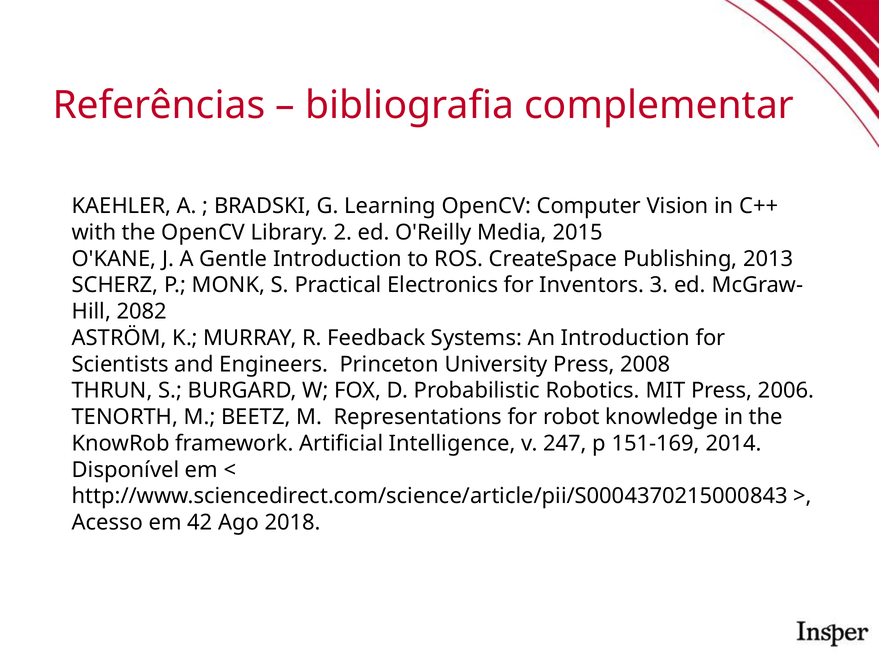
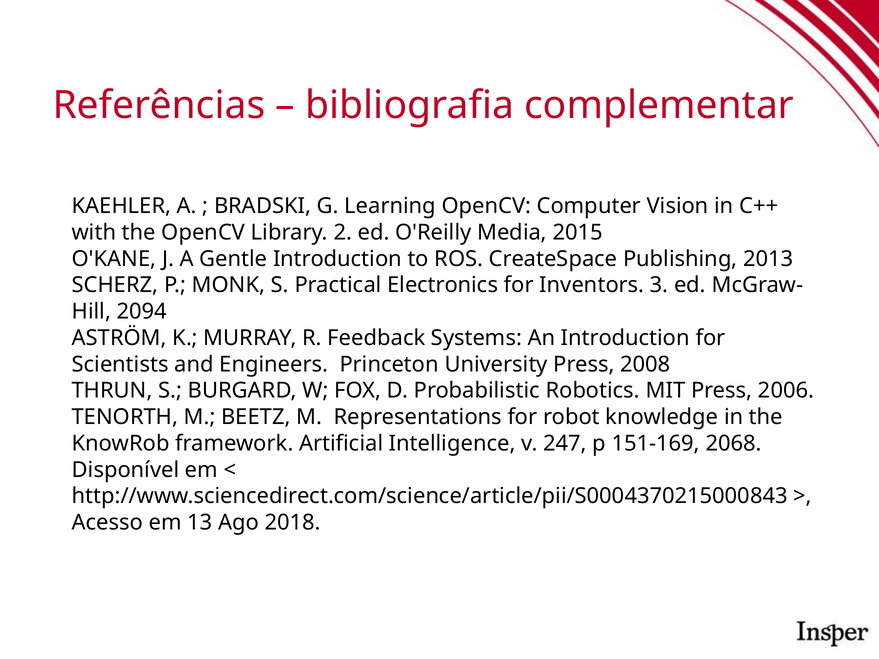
2082: 2082 -> 2094 (142, 312)
2014: 2014 -> 2068 (734, 444)
42: 42 -> 13 (200, 523)
